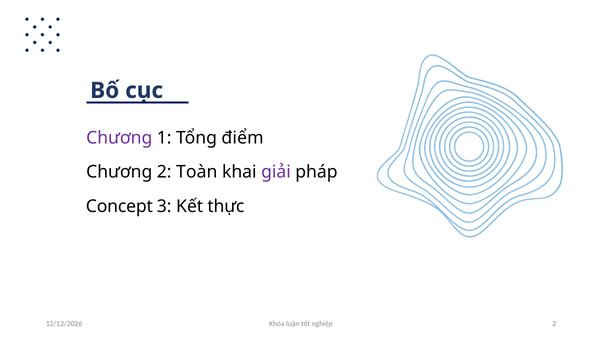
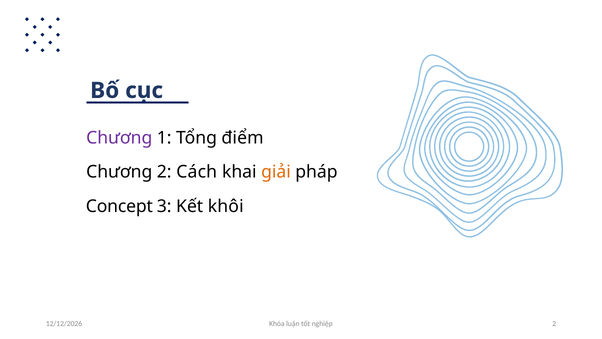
Toàn: Toàn -> Cách (197, 172)
giải colour: purple -> orange (276, 172)
thực: thực -> khôi (226, 206)
